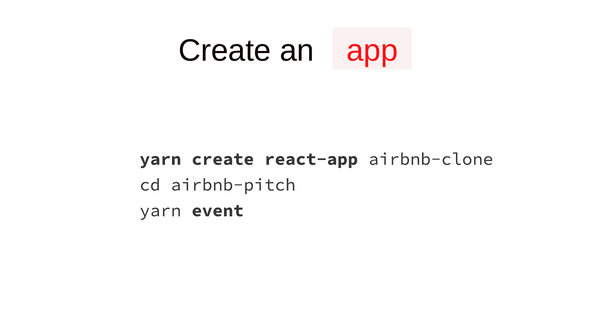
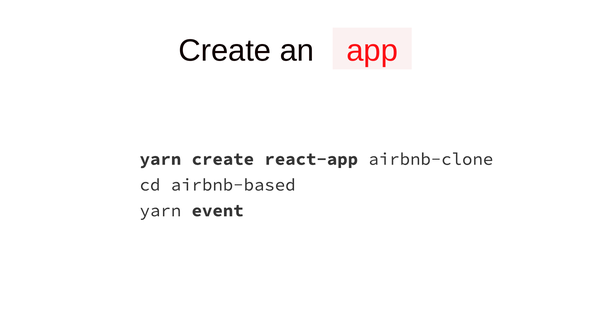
airbnb-pitch: airbnb-pitch -> airbnb-based (233, 185)
